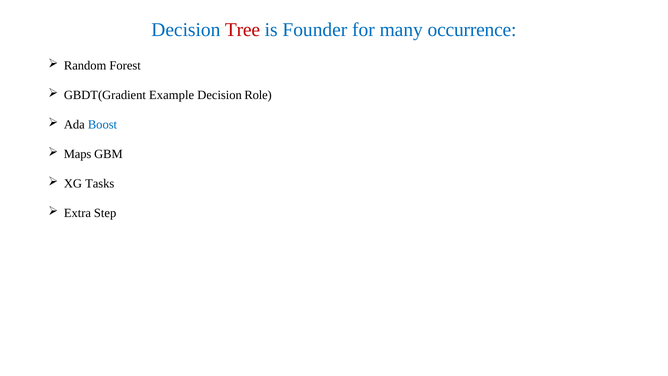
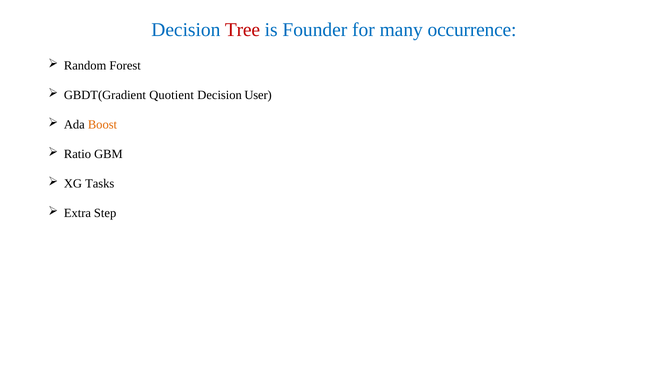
Example: Example -> Quotient (172, 95)
Role: Role -> User (258, 95)
Boost colour: blue -> orange (103, 125)
Maps: Maps -> Ratio (78, 154)
